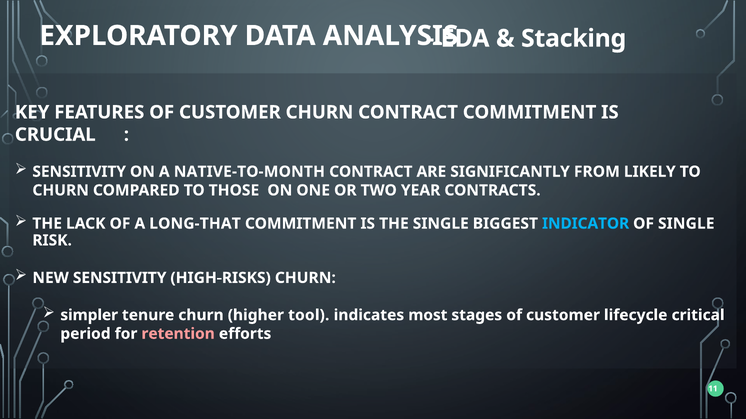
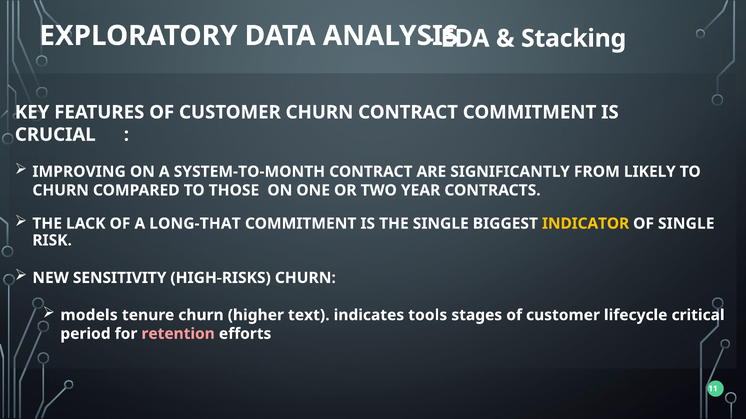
SENSITIVITY: SENSITIVITY -> IMPROVING (79, 172)
NATIVE-TO-MONTH: NATIVE-TO-MONTH -> SYSTEM-TO-MONTH (249, 172)
INDICATOR colour: light blue -> yellow (586, 224)
simpler: simpler -> models (89, 316)
tool: tool -> text (309, 316)
most: most -> tools (428, 316)
